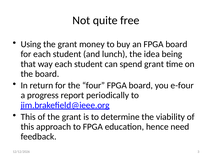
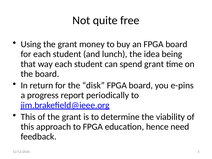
four: four -> disk (94, 85)
e-four: e-four -> e-pins (182, 85)
